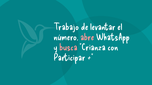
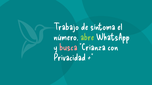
levantar: levantar -> síntoma (103, 27)
abre colour: pink -> light green (87, 37)
Participar: Participar -> Privacidad (70, 58)
